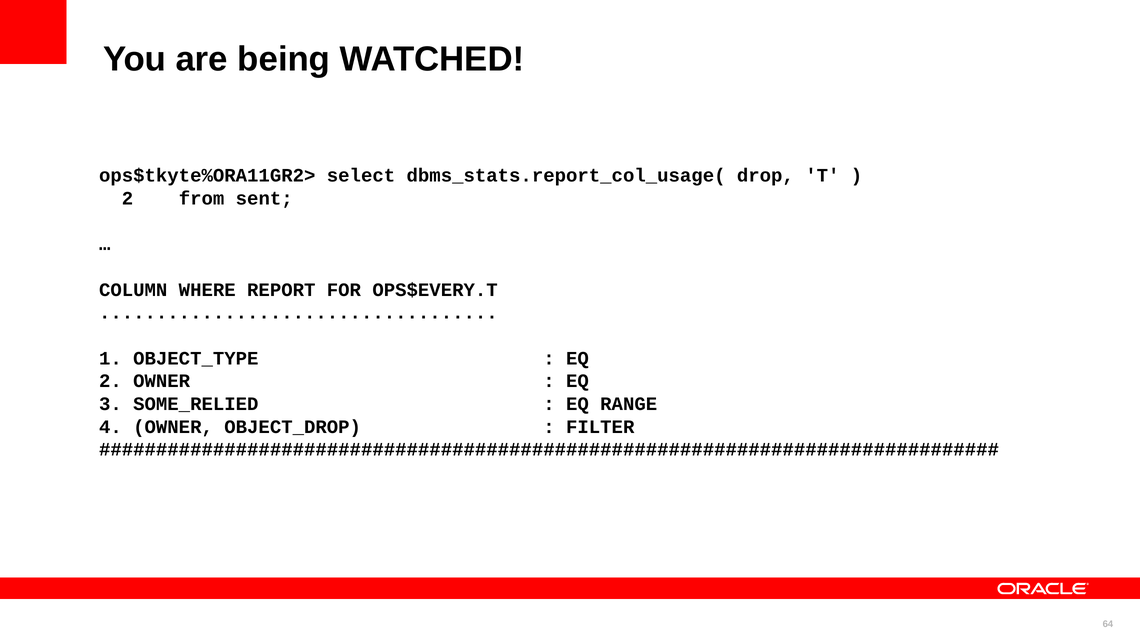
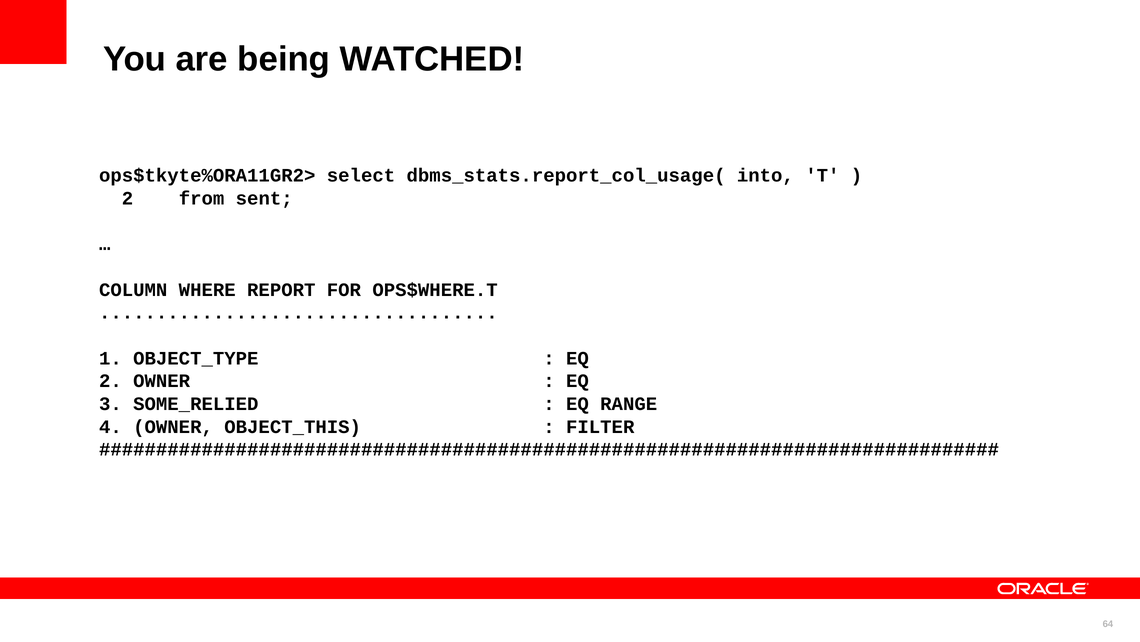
drop: drop -> into (765, 176)
OPS$EVERY.T: OPS$EVERY.T -> OPS$WHERE.T (435, 290)
OBJECT_DROP: OBJECT_DROP -> OBJECT_THIS (293, 426)
